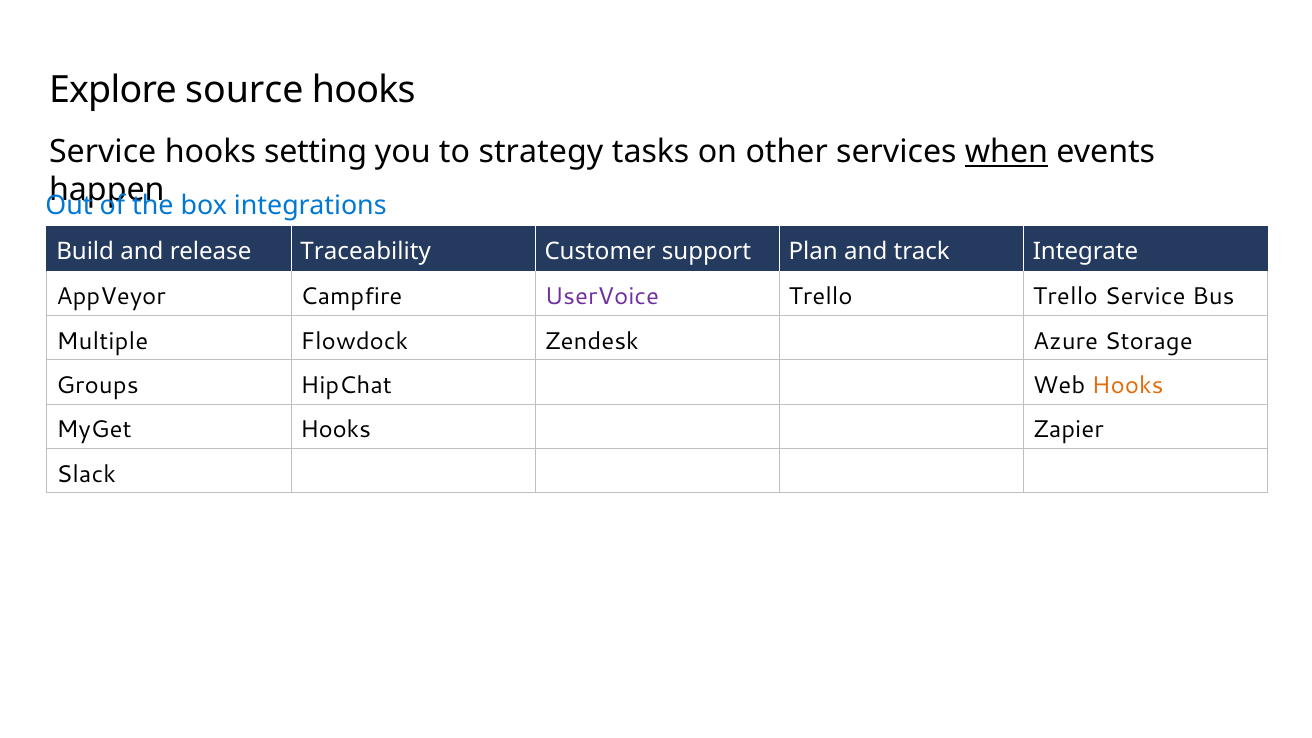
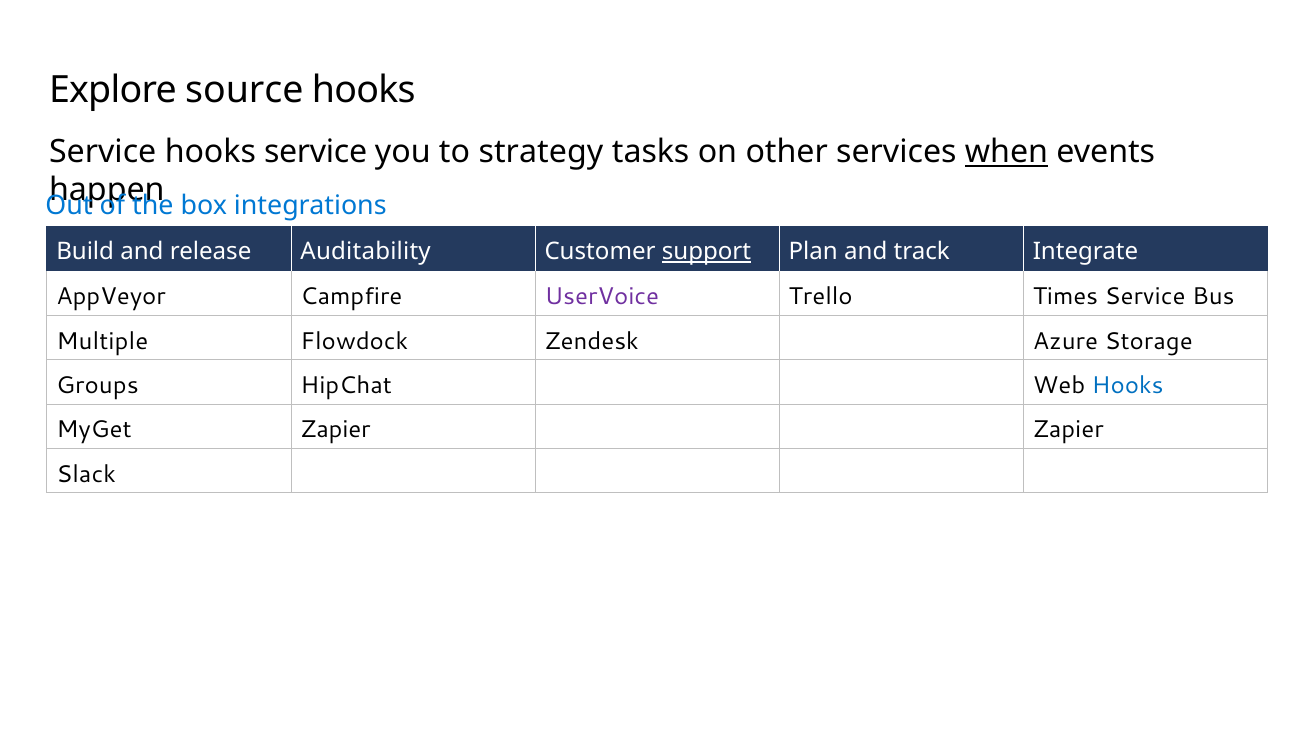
Service hooks setting: setting -> service (316, 152)
Traceability: Traceability -> Auditability (366, 252)
support underline: none -> present (707, 252)
Trello Trello: Trello -> Times (1066, 297)
Hooks colour: orange -> blue (1128, 386)
MyGet Hooks: Hooks -> Zapier (336, 430)
